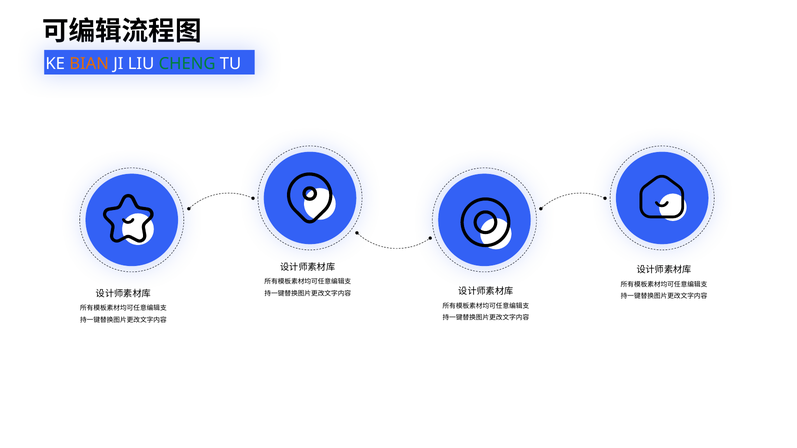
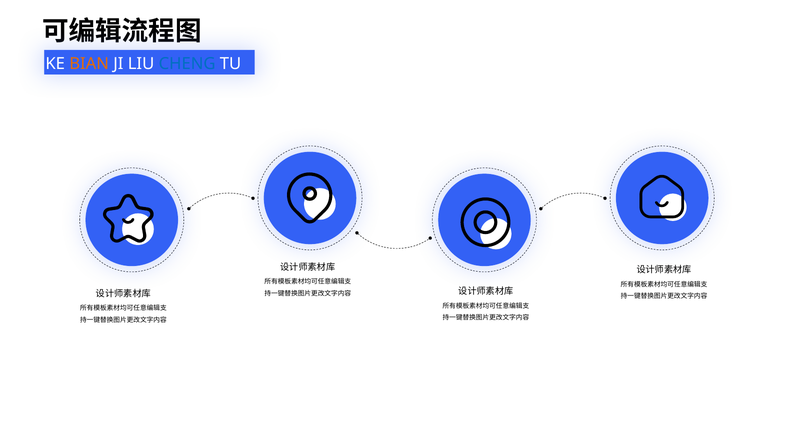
CHENG colour: green -> blue (187, 64)
